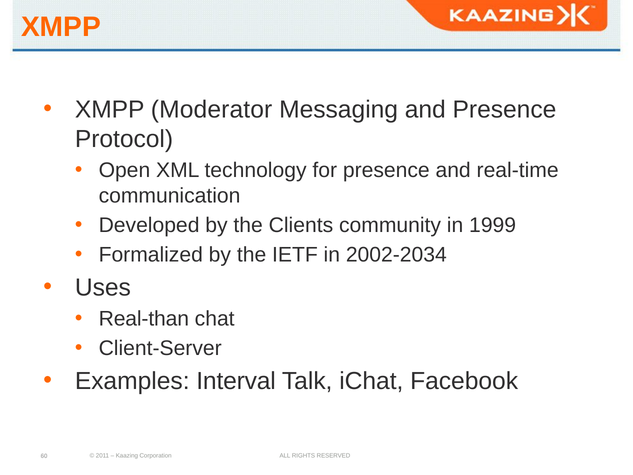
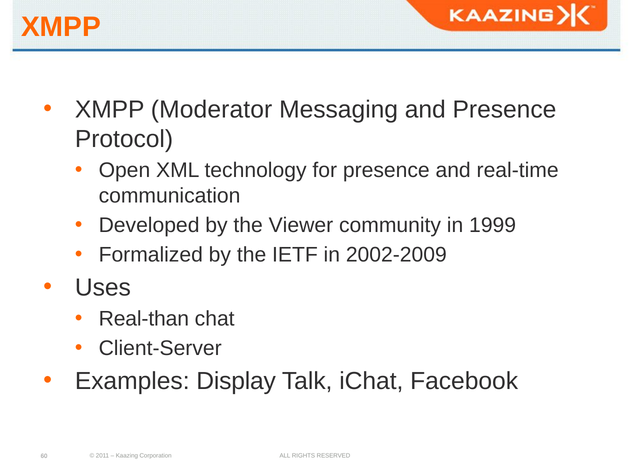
Clients: Clients -> Viewer (301, 225)
2002-2034: 2002-2034 -> 2002-2009 (396, 255)
Interval: Interval -> Display (236, 381)
